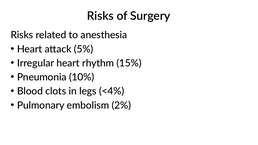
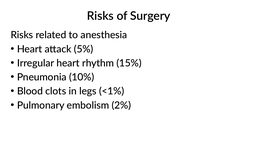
<4%: <4% -> <1% (112, 91)
